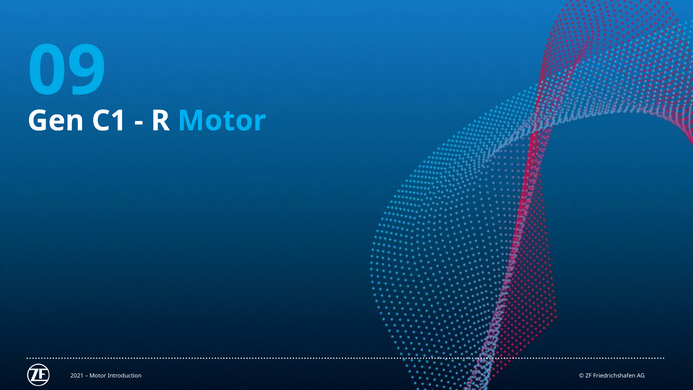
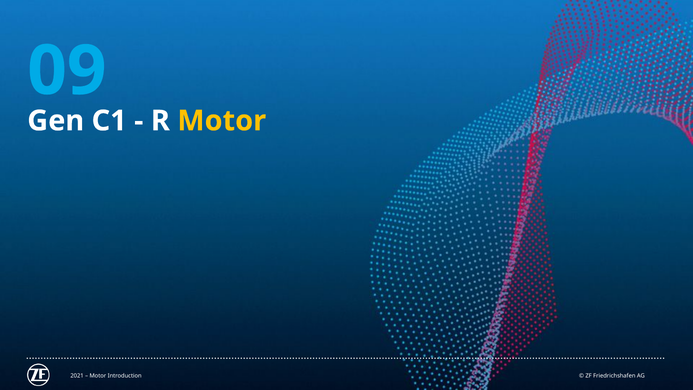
Motor colour: light blue -> yellow (222, 121)
